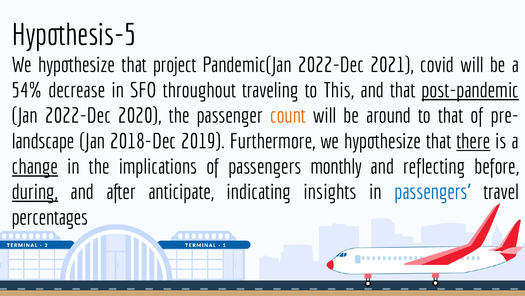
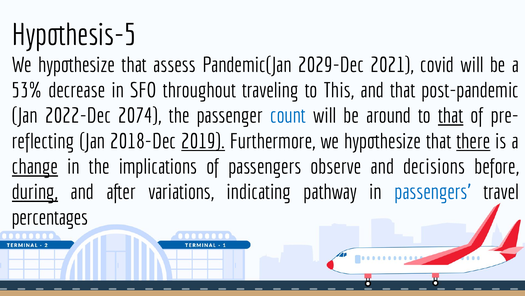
project: project -> assess (175, 65)
Pandemic(Jan 2022-Dec: 2022-Dec -> 2029-Dec (331, 65)
54%: 54% -> 53% (27, 90)
post-pandemic underline: present -> none (470, 90)
2020: 2020 -> 2074 (140, 116)
count colour: orange -> blue (288, 116)
that underline: none -> present (451, 116)
landscape: landscape -> reflecting (43, 141)
2019 underline: none -> present (203, 141)
monthly: monthly -> observe (336, 166)
reflecting: reflecting -> decisions (434, 166)
anticipate: anticipate -> variations (181, 192)
insights: insights -> pathway (330, 192)
